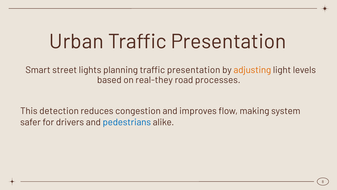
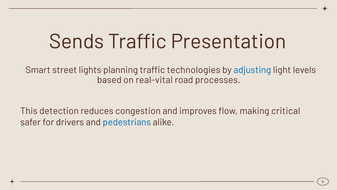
Urban: Urban -> Sends (77, 42)
presentation: presentation -> technologies (194, 70)
adjusting colour: orange -> blue (252, 70)
real-they: real-they -> real-vital (154, 80)
system: system -> critical (286, 111)
